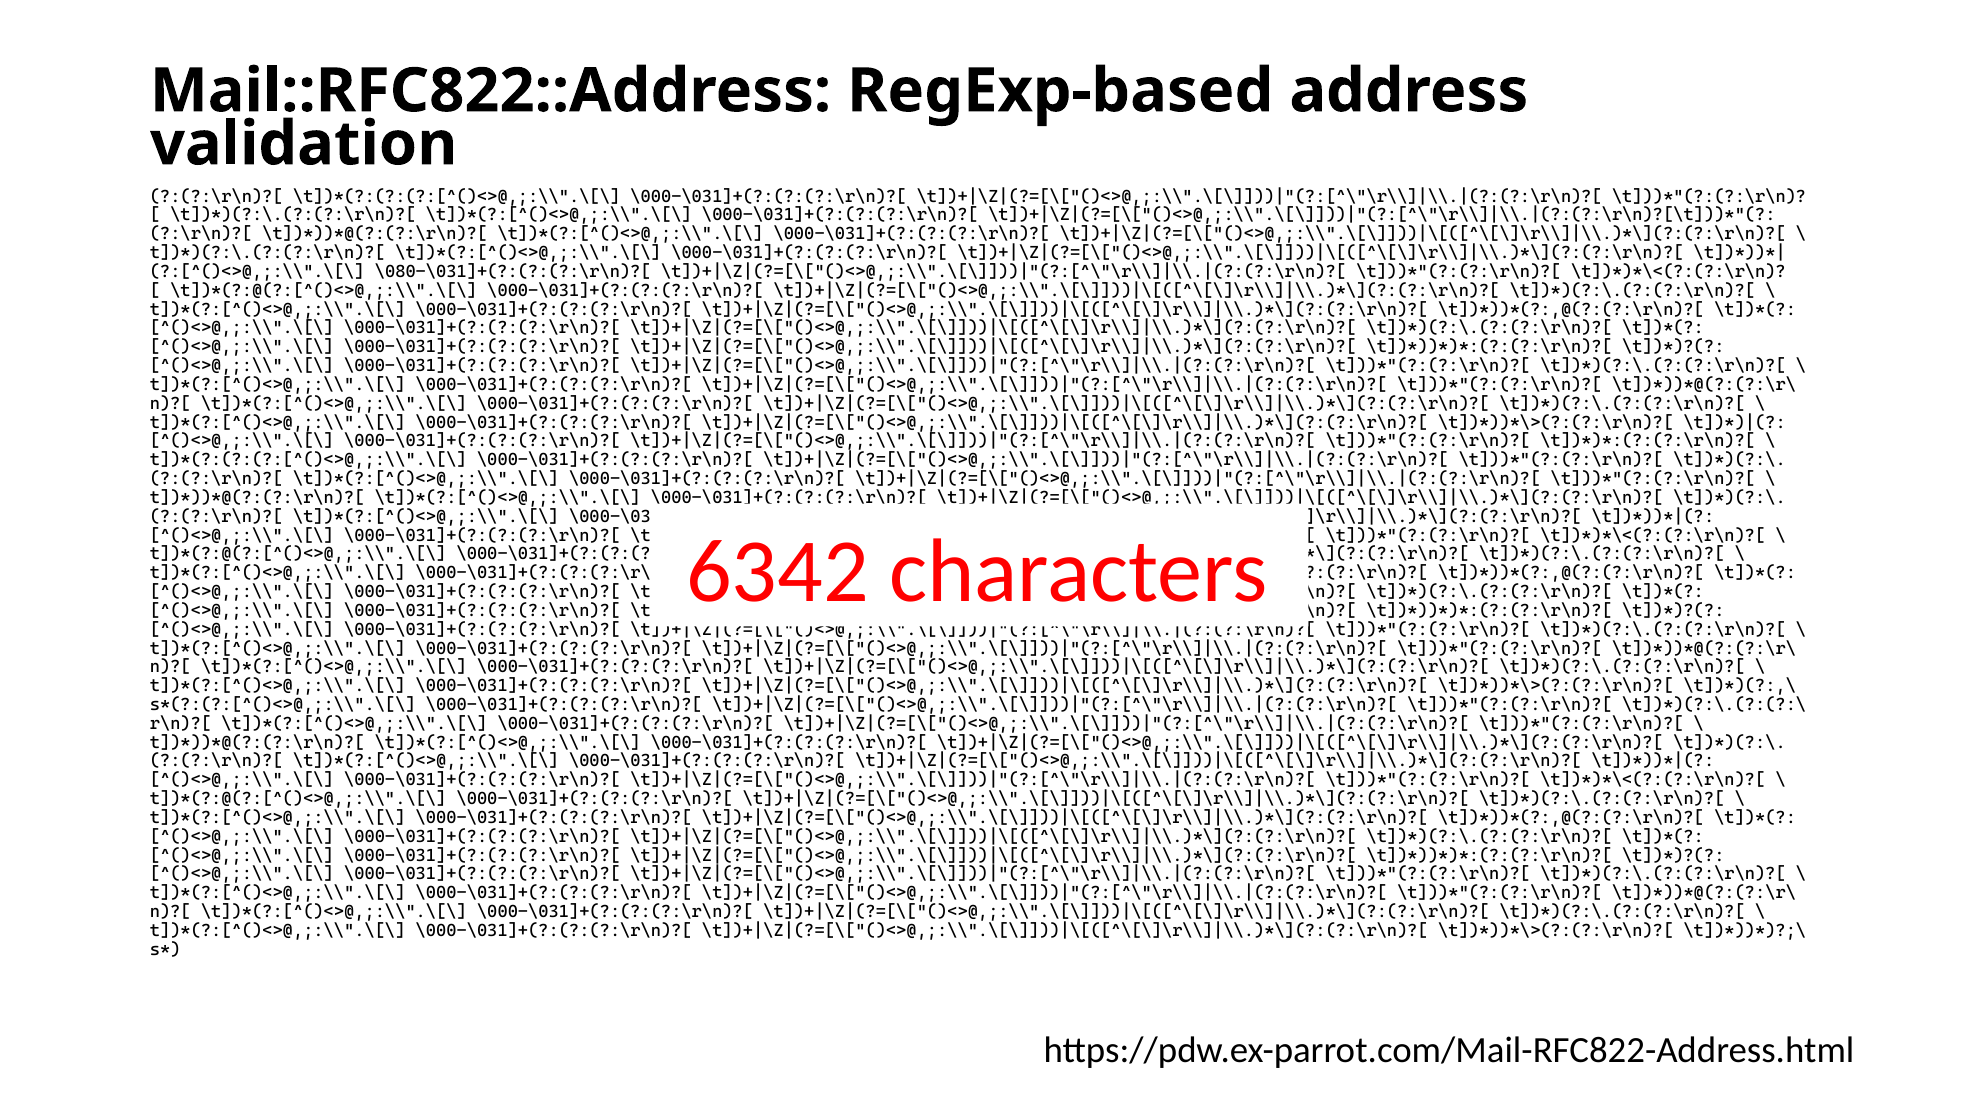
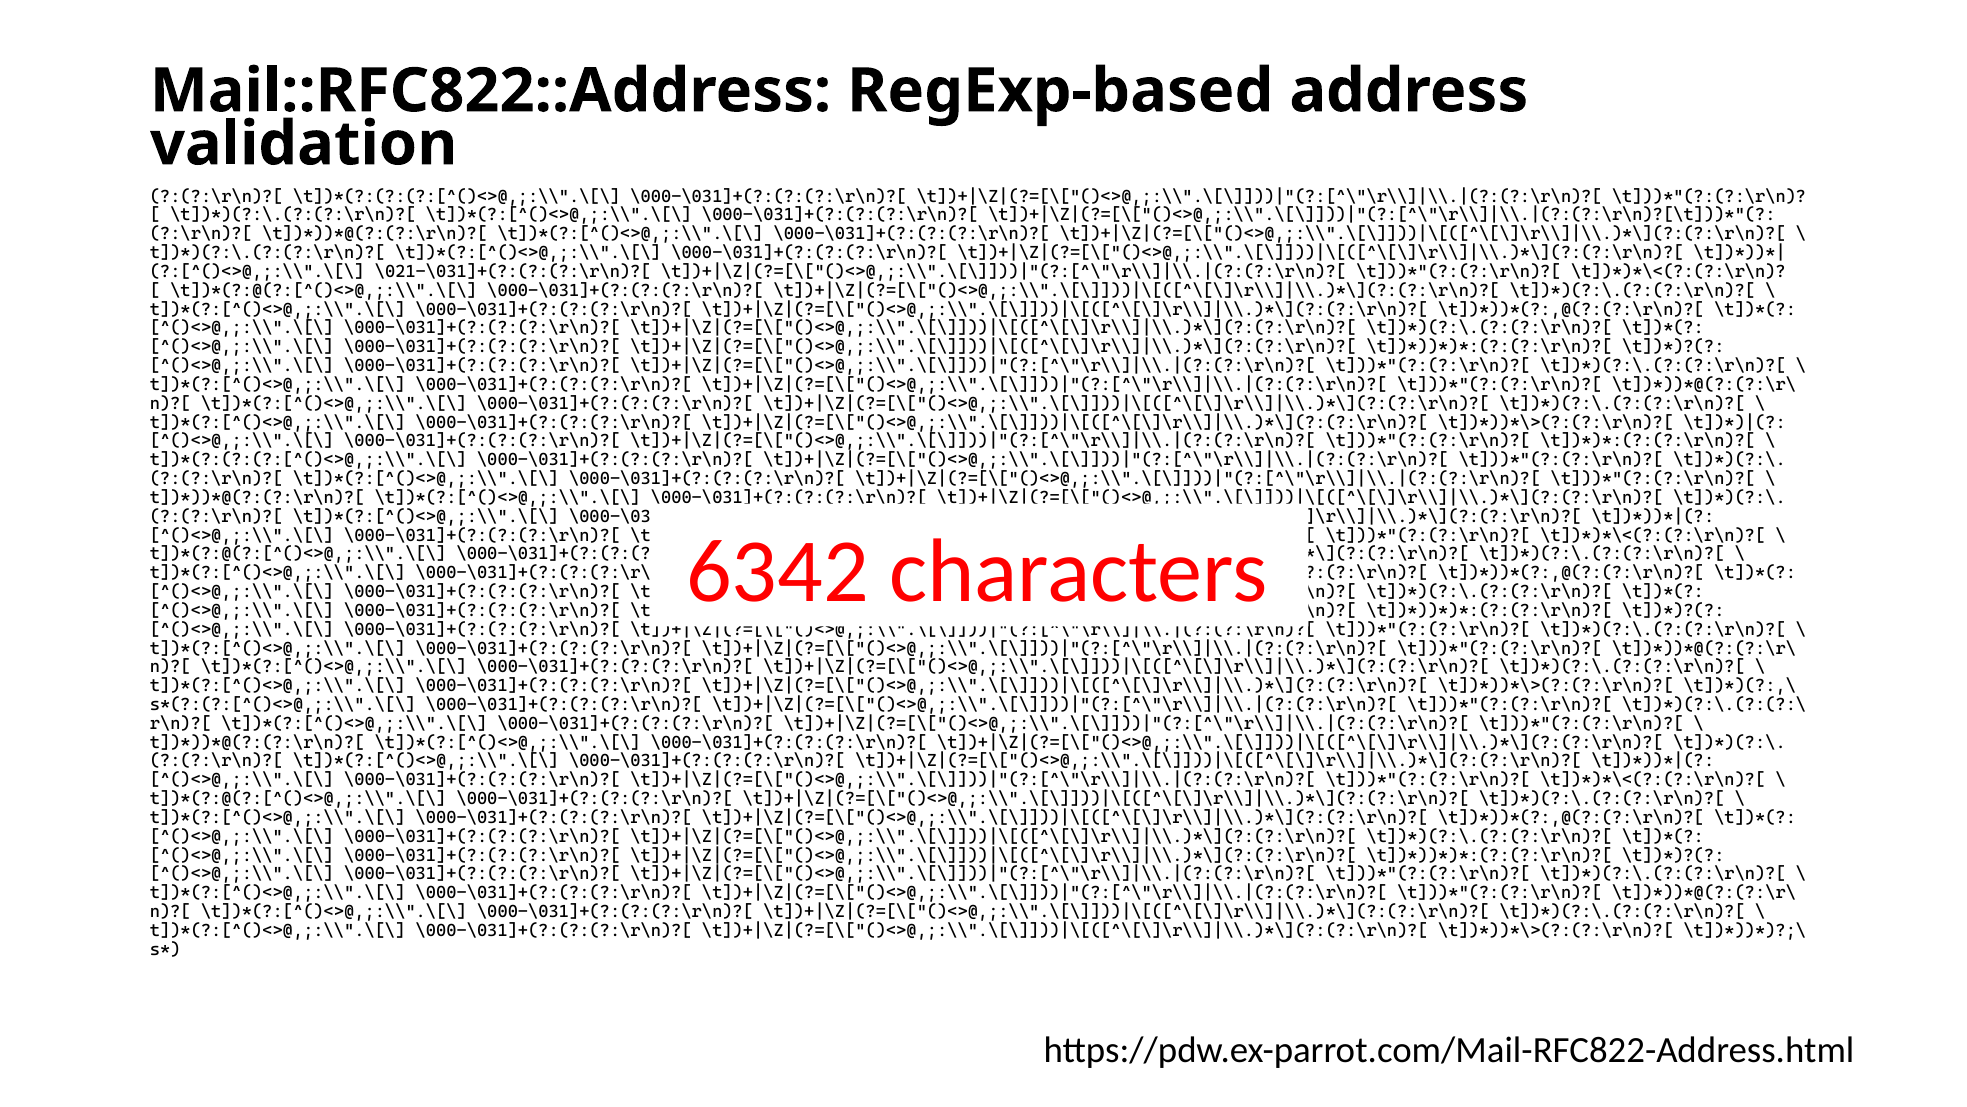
\080-\031]+(?:(?:(?:\r\n)?[: \080-\031]+(?:(?:(?:\r\n)?[ -> \021-\031]+(?:(?:(?:\r\n)?[ (513, 272)
